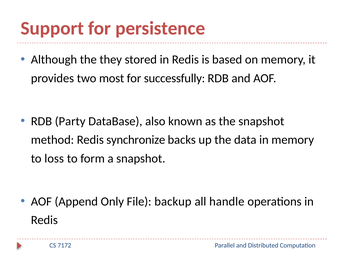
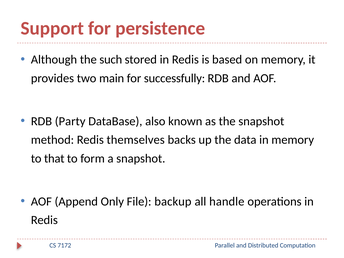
they: they -> such (111, 60)
most: most -> main (112, 78)
synchronize: synchronize -> themselves (136, 140)
loss: loss -> that (54, 158)
